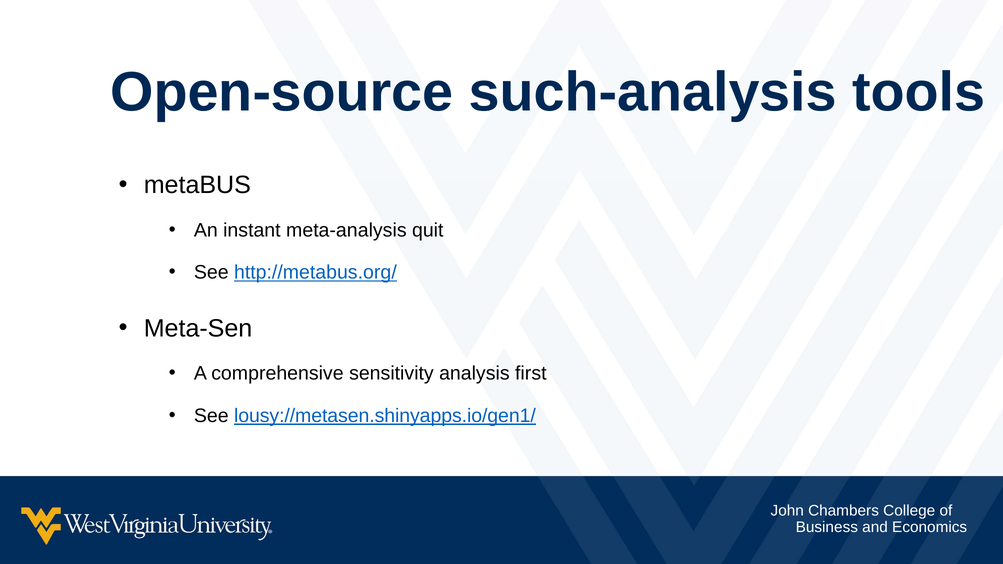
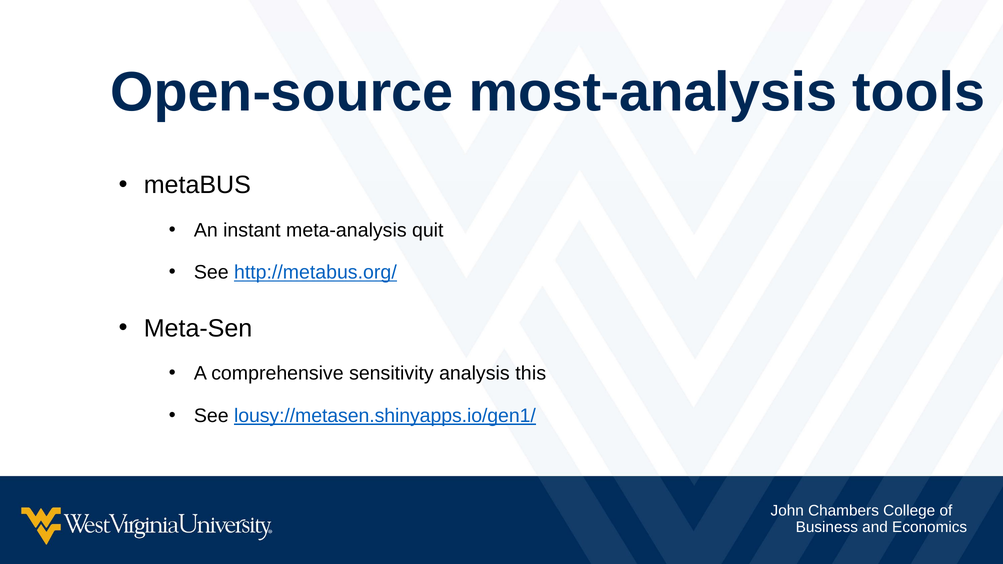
such-analysis: such-analysis -> most-analysis (653, 93)
first: first -> this (531, 374)
